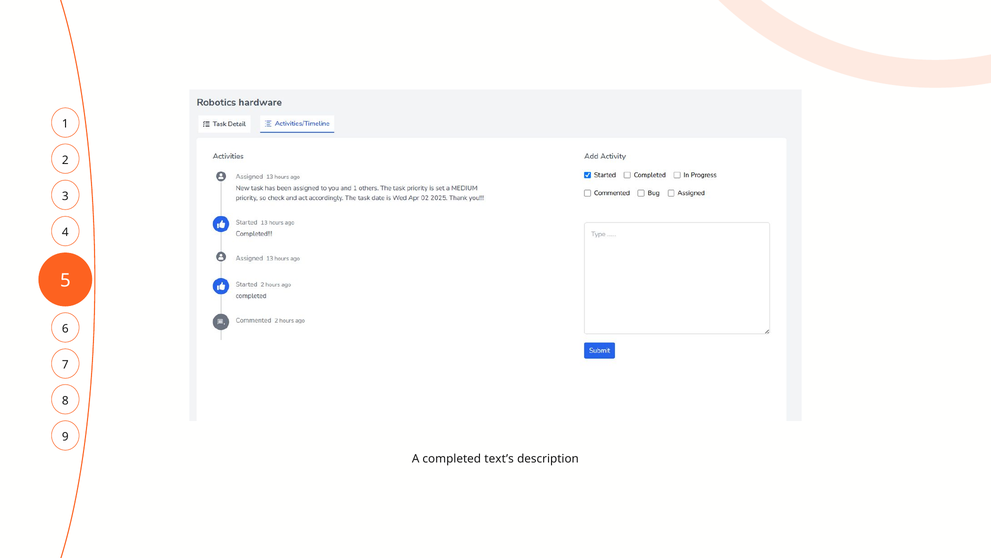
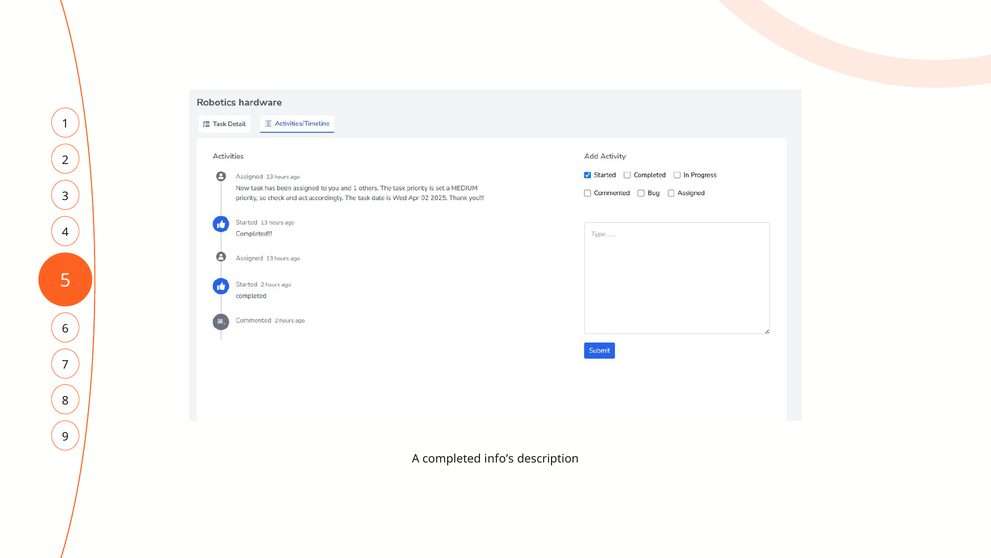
text’s: text’s -> info’s (499, 458)
